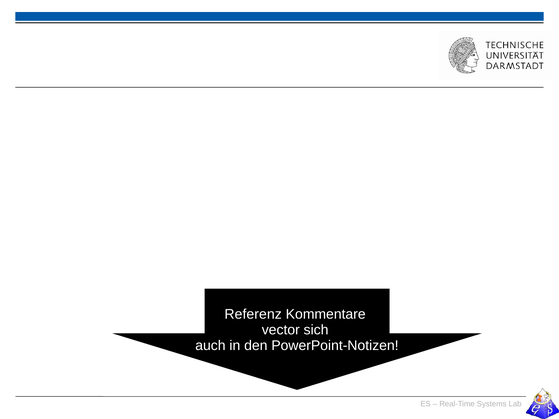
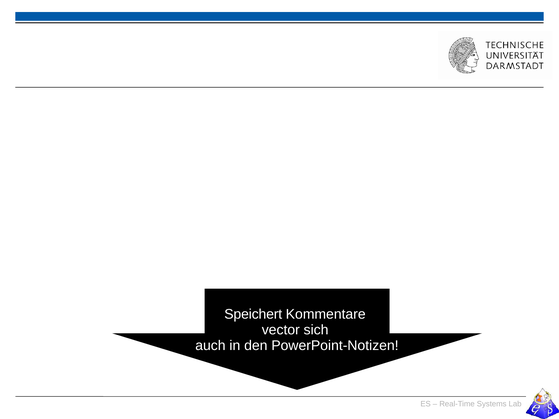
Referenz: Referenz -> Speichert (253, 314)
